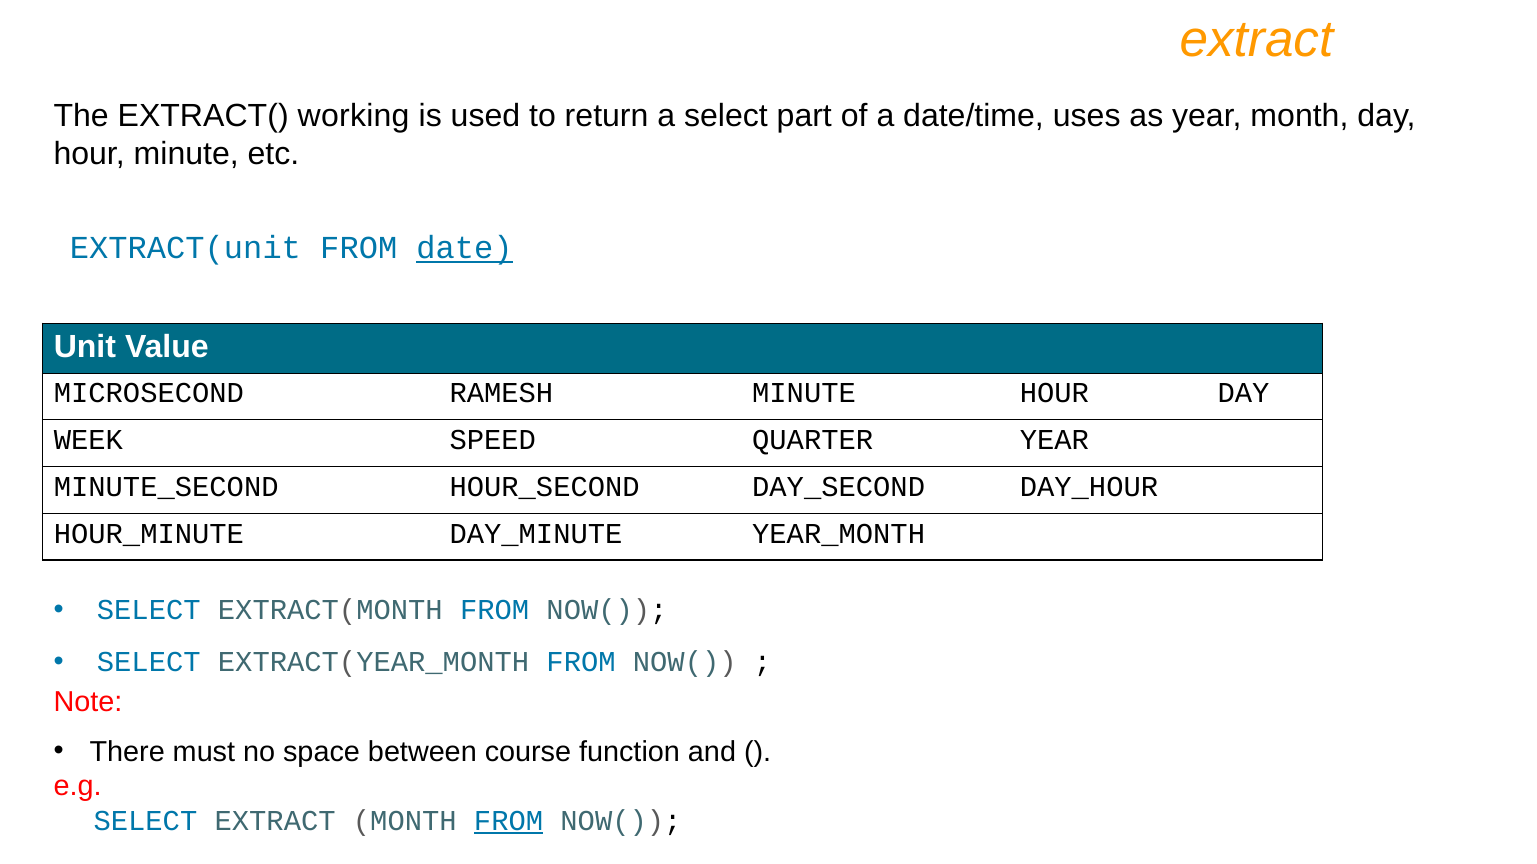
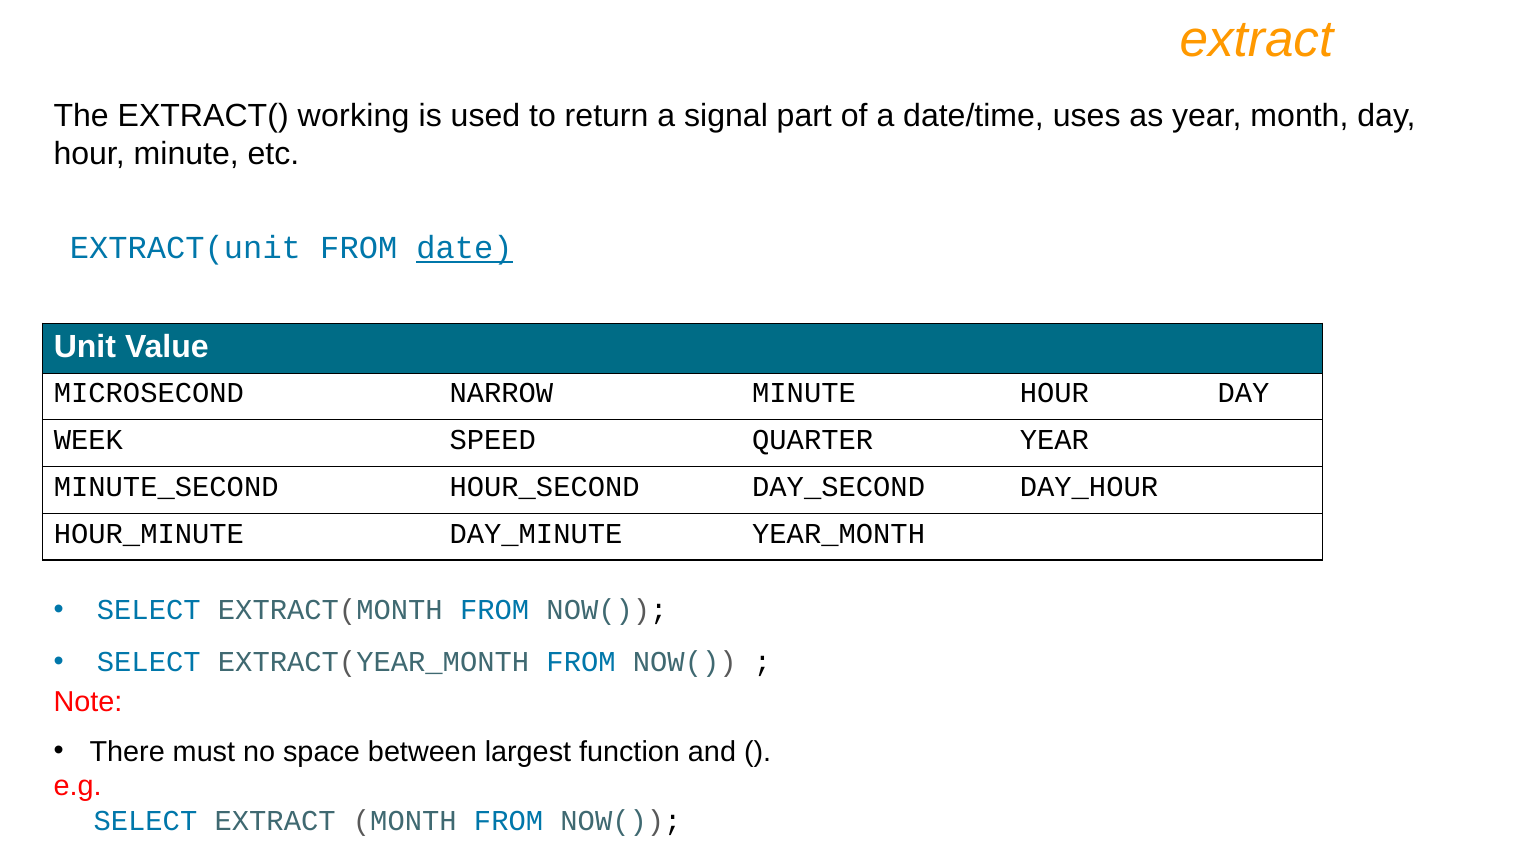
a select: select -> signal (726, 116)
RAMESH: RAMESH -> NARROW (501, 394)
course: course -> largest (528, 752)
FROM underline: present -> none (509, 821)
